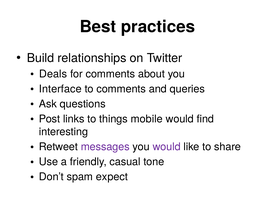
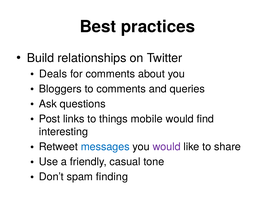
Interface: Interface -> Bloggers (60, 89)
messages colour: purple -> blue (105, 147)
expect: expect -> finding (112, 177)
